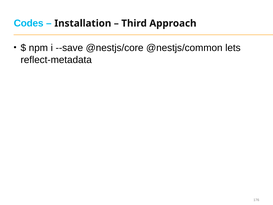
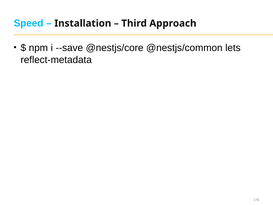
Codes: Codes -> Speed (29, 23)
